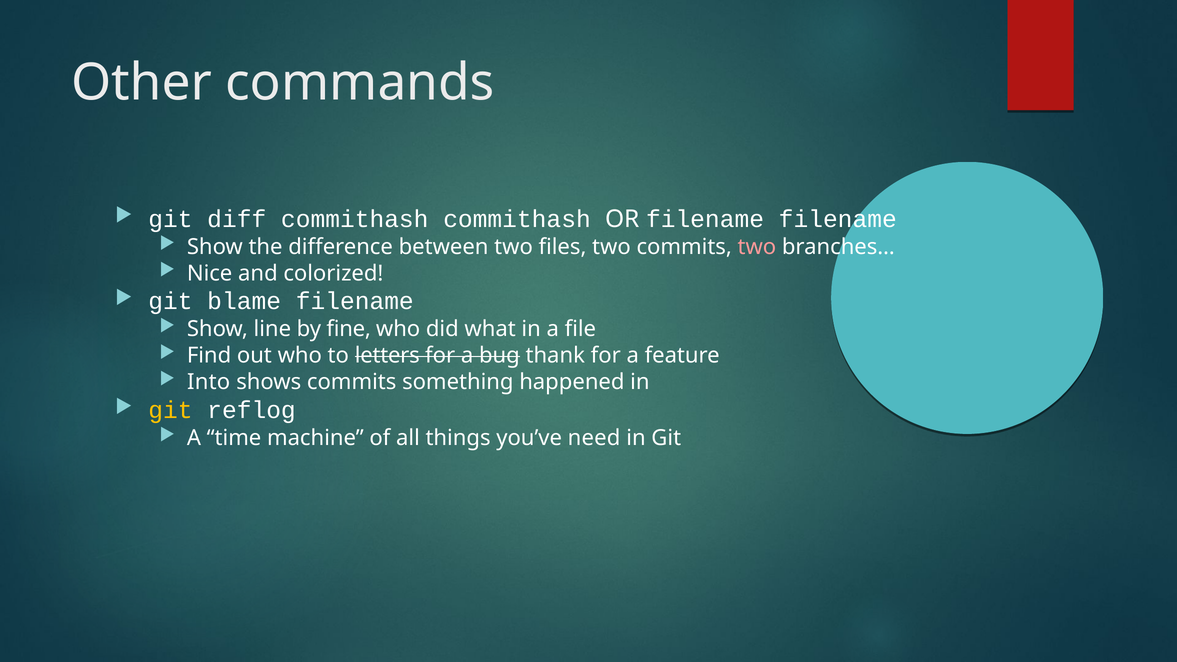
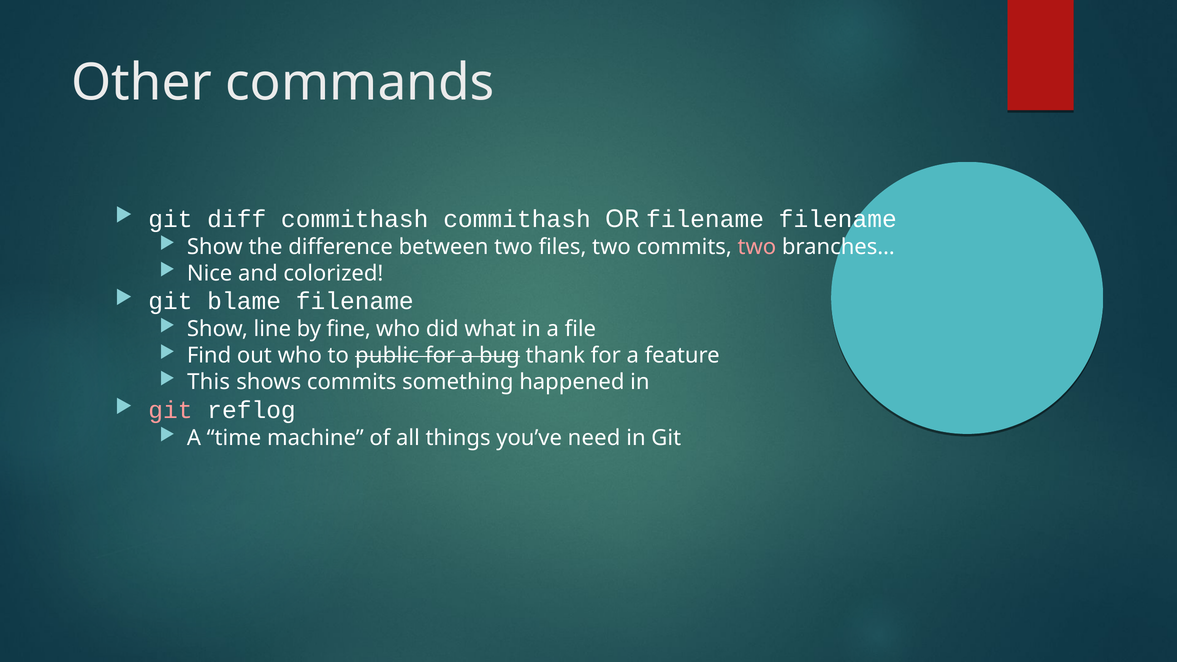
letters: letters -> public (387, 356)
Into: Into -> This (209, 382)
git colour: yellow -> pink (170, 410)
